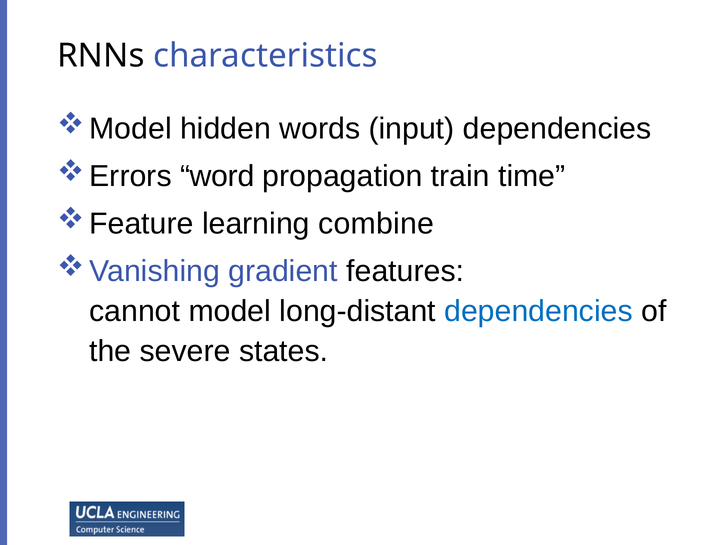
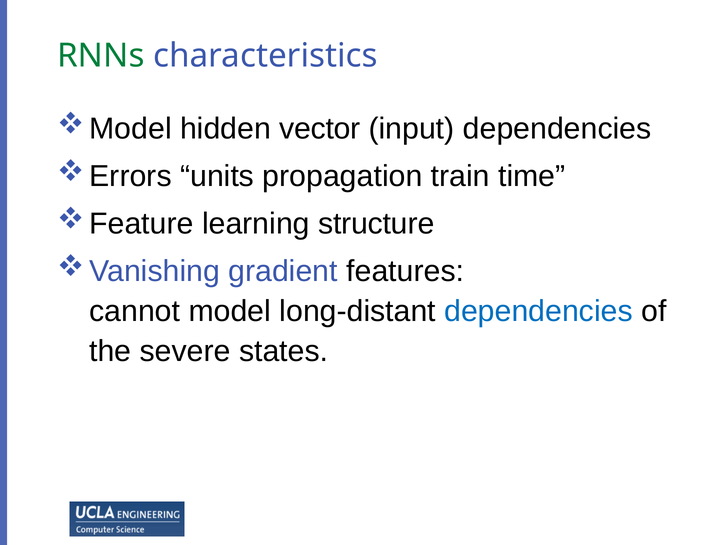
RNNs colour: black -> green (101, 56)
words: words -> vector (320, 129)
word: word -> units (217, 176)
combine: combine -> structure (376, 224)
